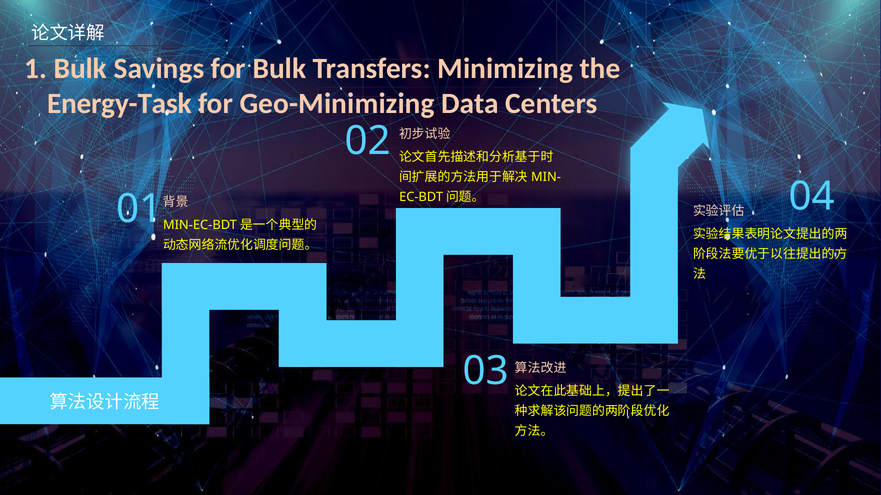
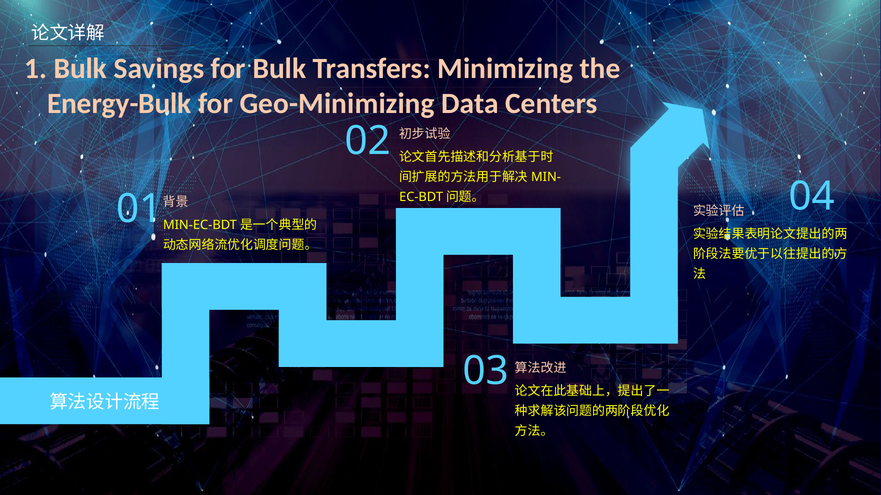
Energy-Task: Energy-Task -> Energy-Bulk (119, 104)
